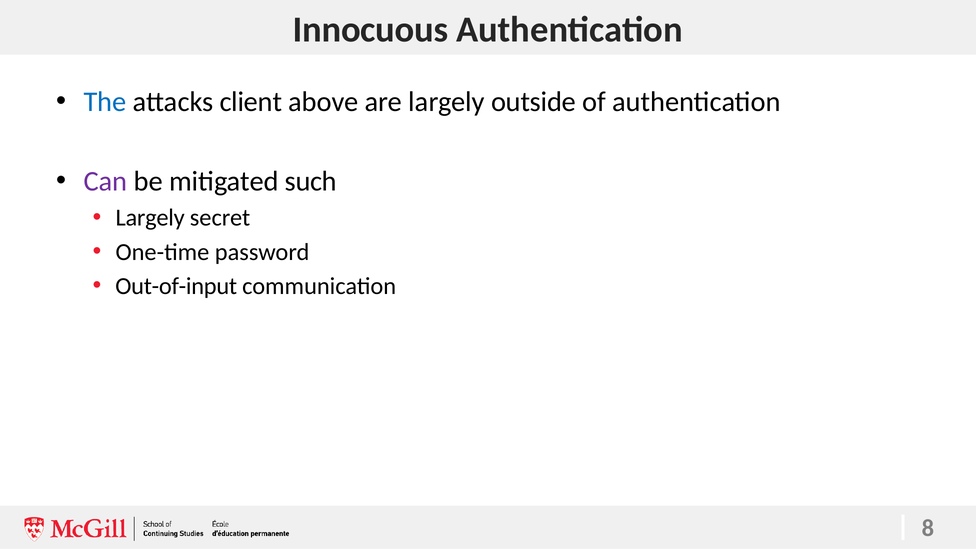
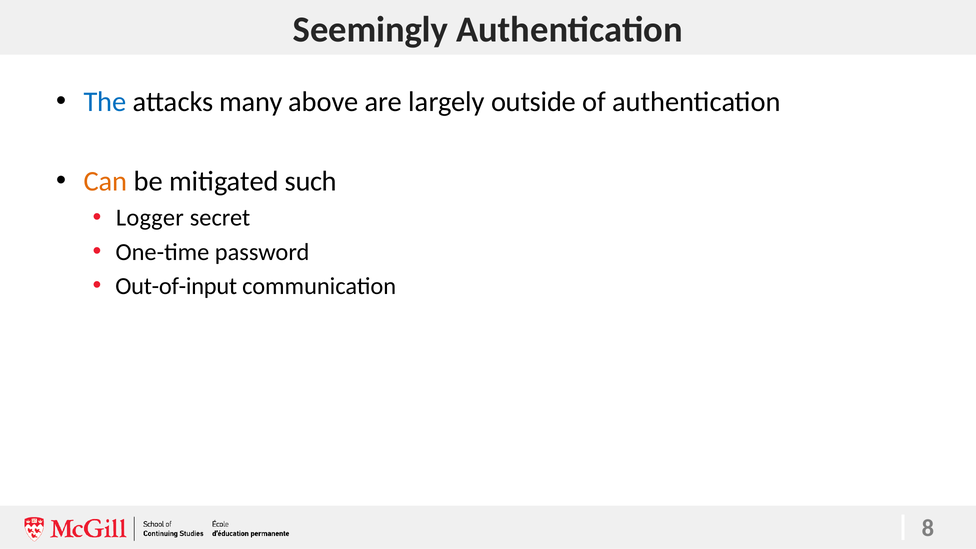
Innocuous: Innocuous -> Seemingly (370, 30)
client: client -> many (251, 102)
Can colour: purple -> orange (105, 182)
Largely: Largely -> Logger (150, 218)
